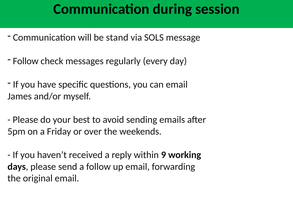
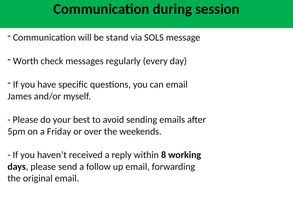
Follow: Follow -> Worth (26, 61)
9: 9 -> 8 (164, 155)
